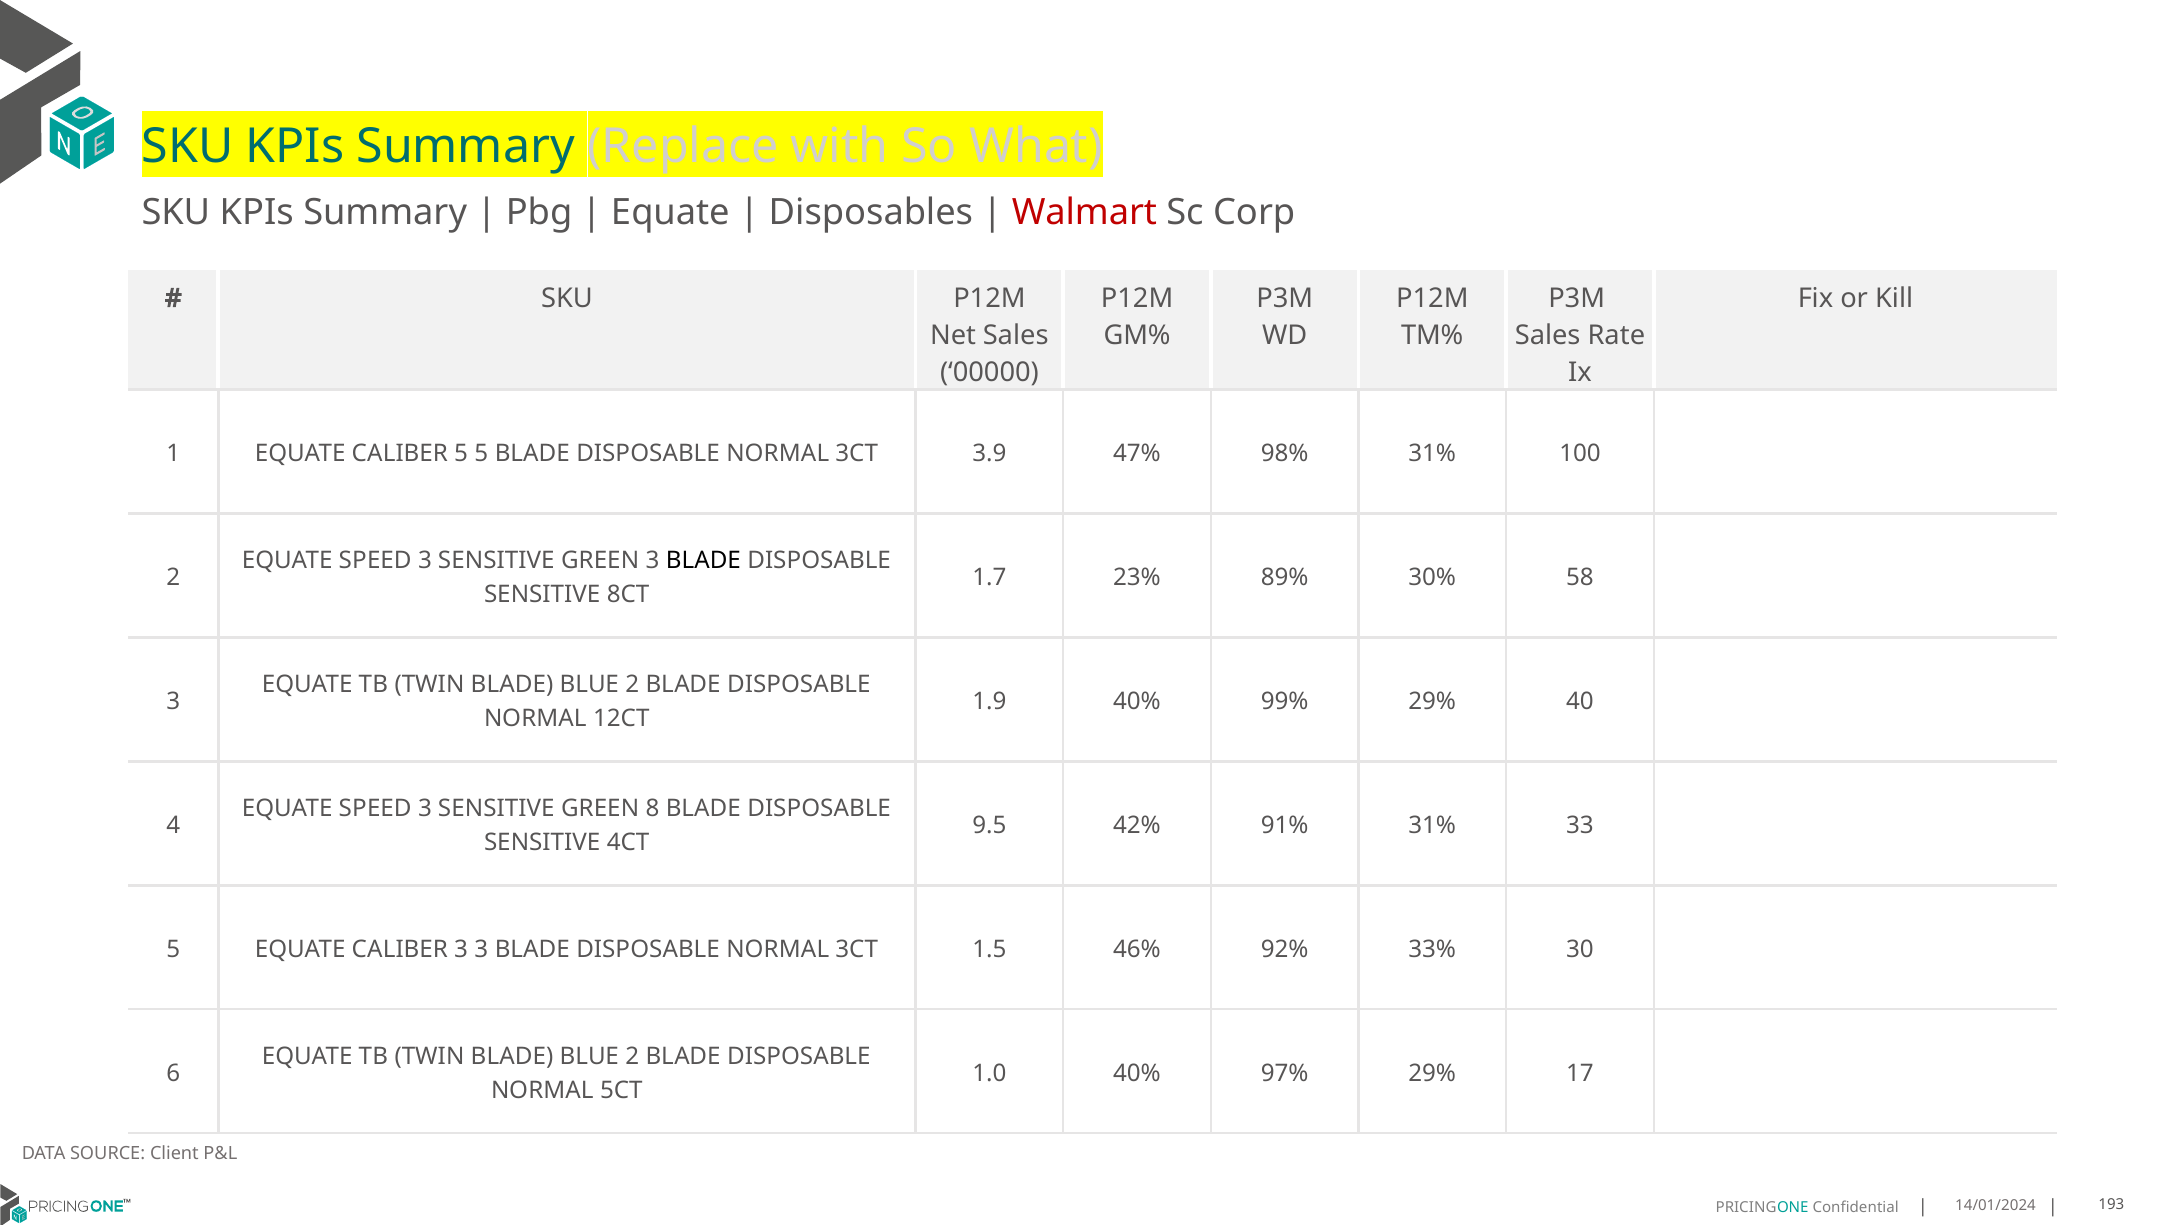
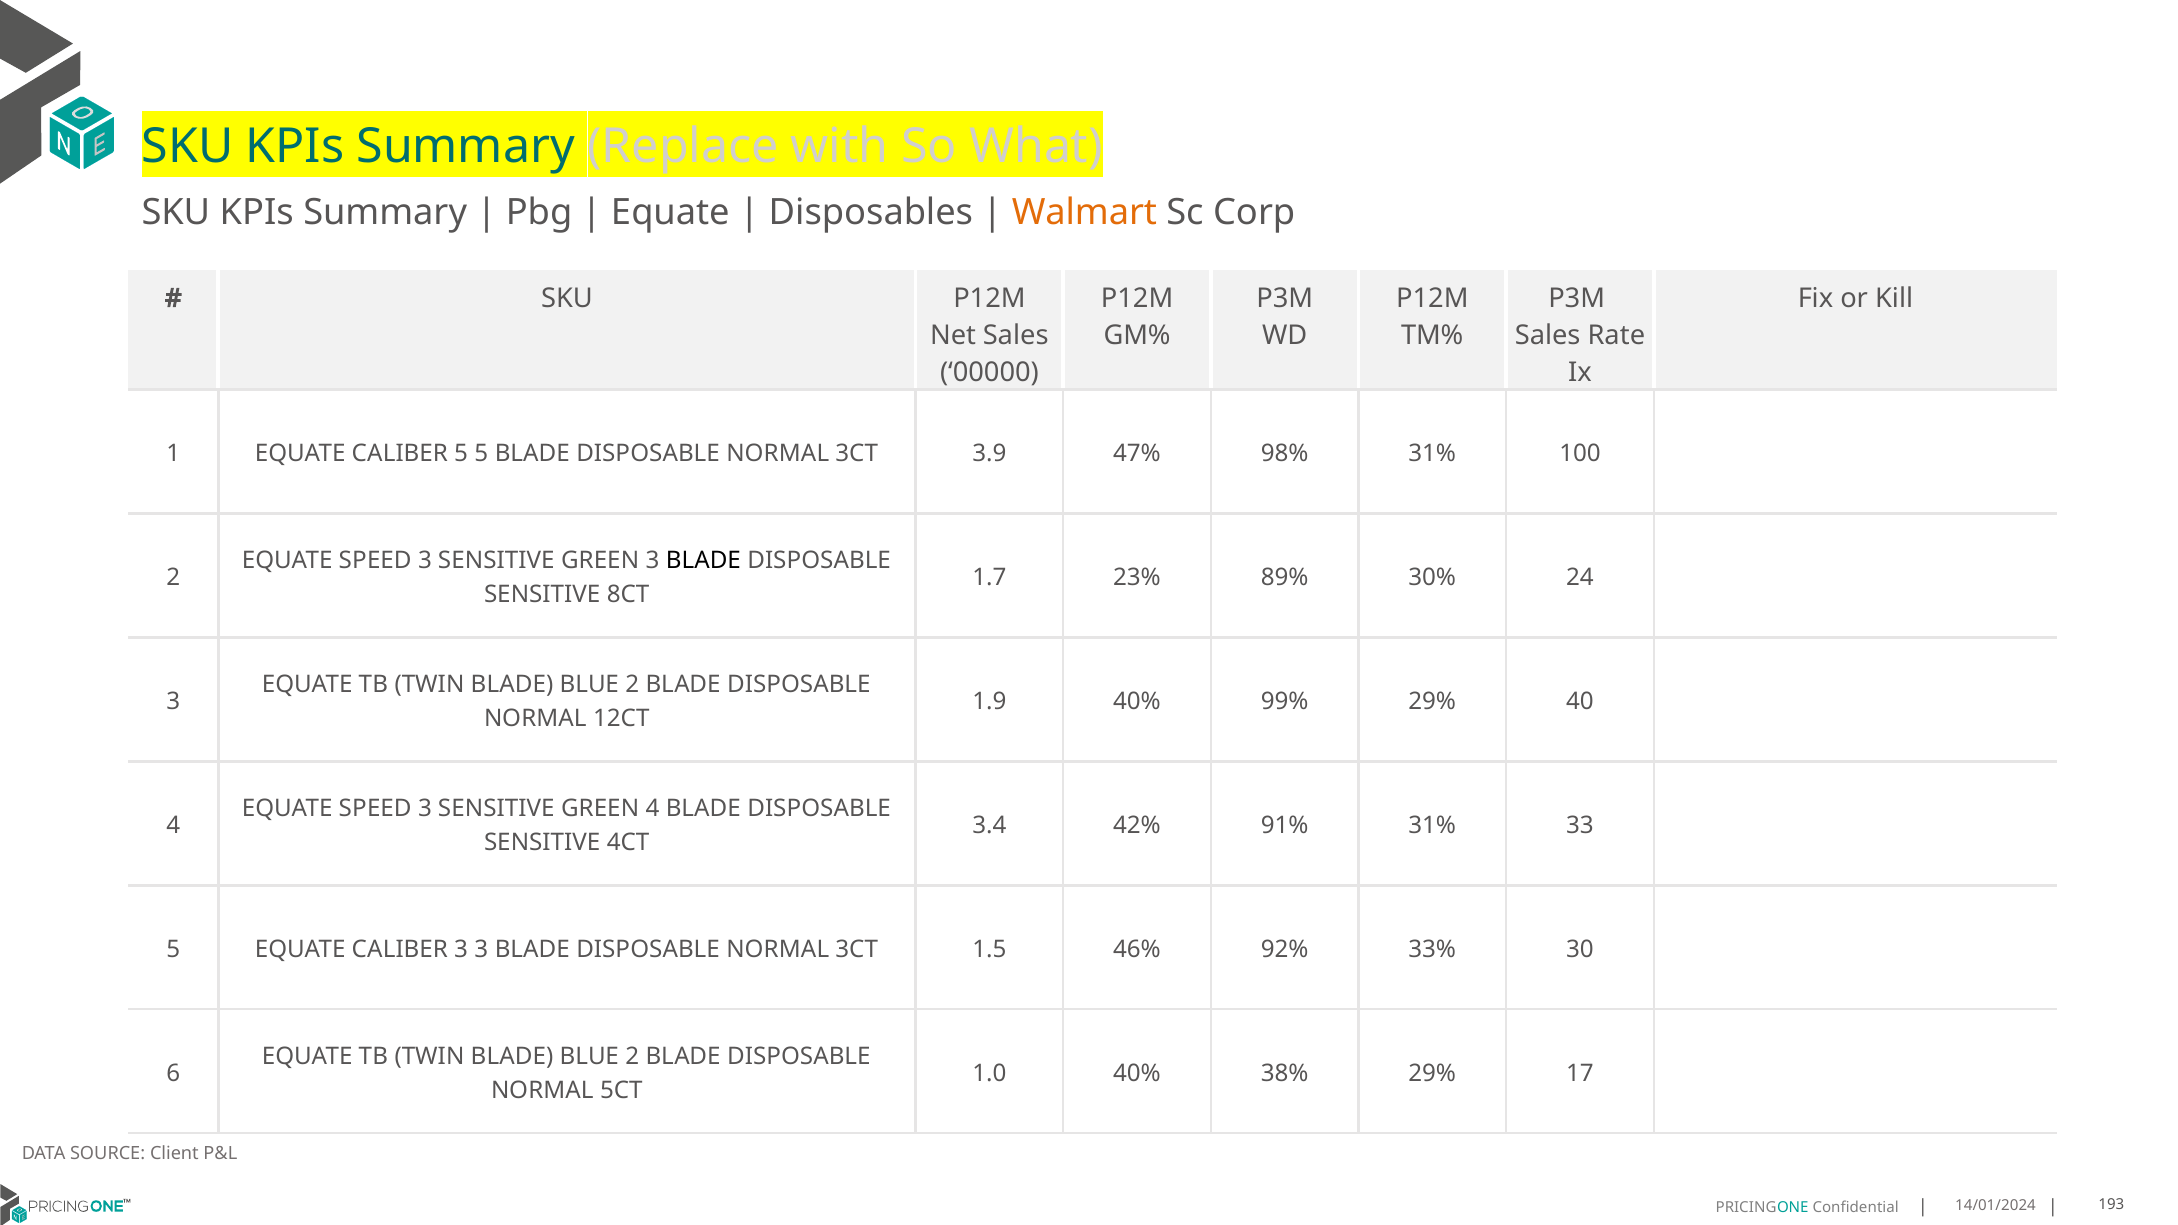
Walmart colour: red -> orange (1084, 212)
58: 58 -> 24 (1580, 578)
GREEN 8: 8 -> 4 (653, 809)
9.5: 9.5 -> 3.4 (989, 826)
97%: 97% -> 38% (1285, 1074)
